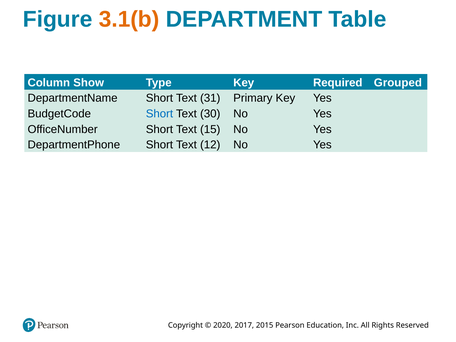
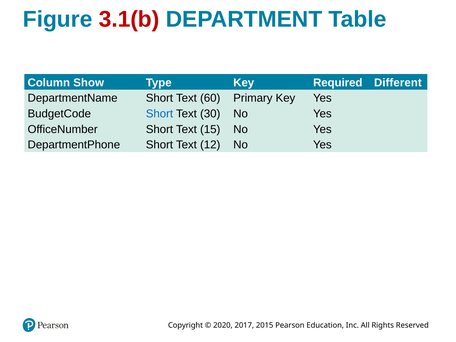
3.1(b colour: orange -> red (129, 19)
Grouped: Grouped -> Different (398, 83)
31: 31 -> 60 (210, 98)
